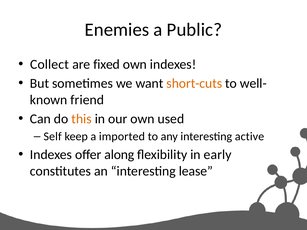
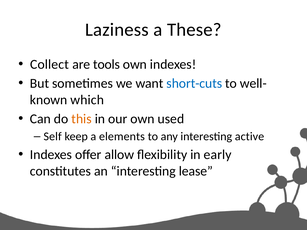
Enemies: Enemies -> Laziness (117, 30)
Public: Public -> These (194, 30)
fixed: fixed -> tools (107, 64)
short-cuts colour: orange -> blue (194, 84)
friend: friend -> which (87, 100)
imported: imported -> elements (122, 137)
along: along -> allow (119, 155)
